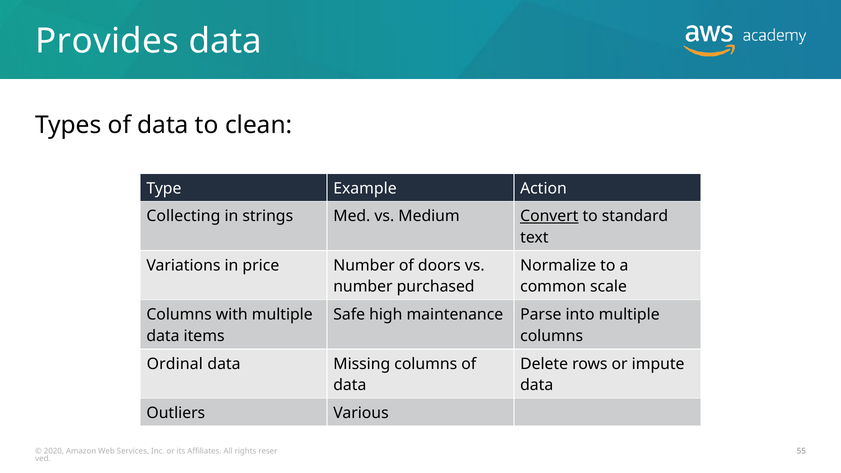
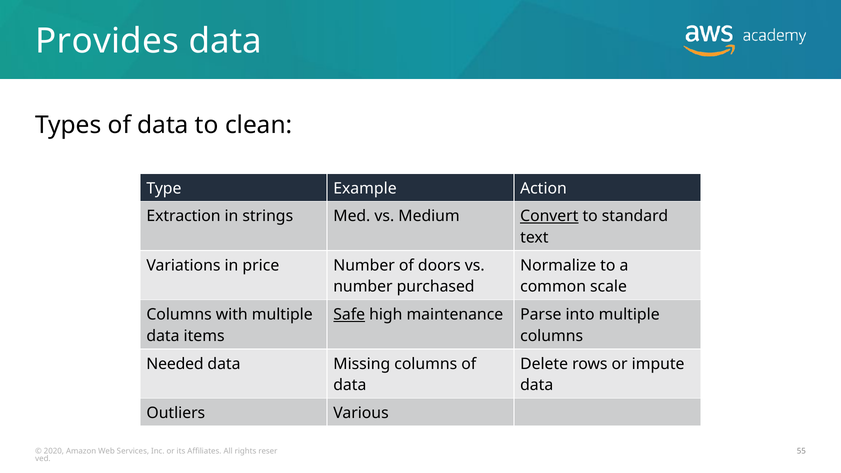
Collecting: Collecting -> Extraction (183, 216)
Safe underline: none -> present (349, 315)
Ordinal: Ordinal -> Needed (175, 364)
